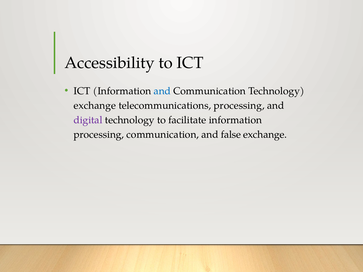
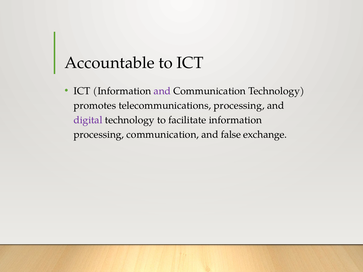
Accessibility: Accessibility -> Accountable (110, 63)
and colour: blue -> purple (162, 91)
exchange: exchange -> promotes (95, 106)
